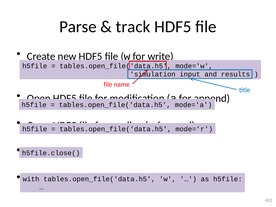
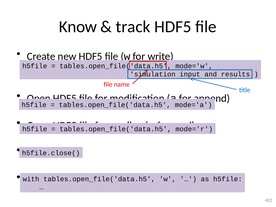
Parse: Parse -> Know (78, 27)
